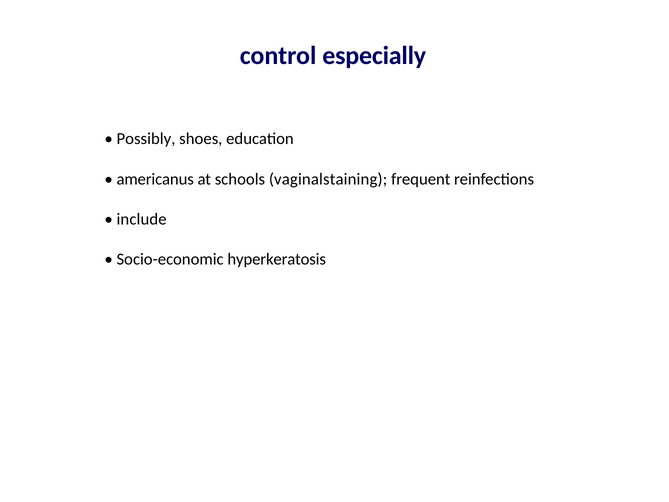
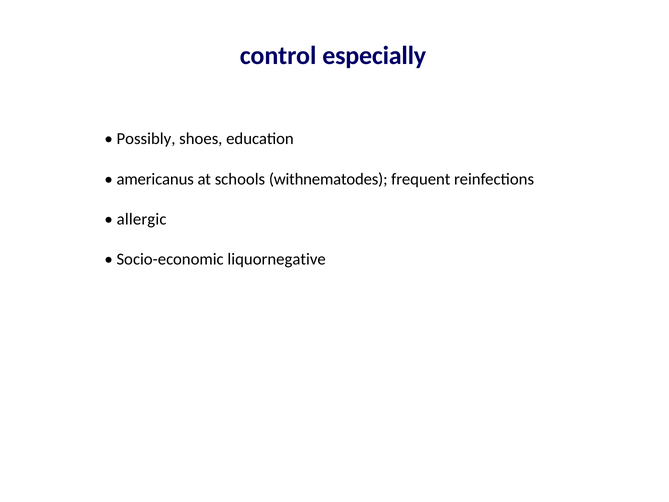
vaginalstaining: vaginalstaining -> withnematodes (328, 179)
include: include -> allergic (142, 219)
hyperkeratosis: hyperkeratosis -> liquornegative (277, 259)
